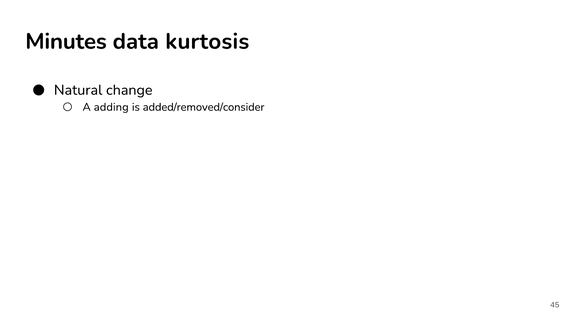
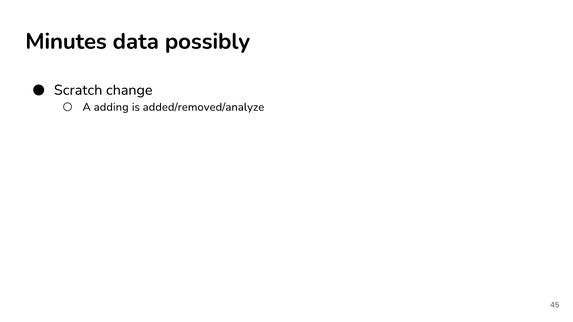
kurtosis: kurtosis -> possibly (207, 41)
Natural: Natural -> Scratch (78, 90)
added/removed/consider: added/removed/consider -> added/removed/analyze (203, 107)
